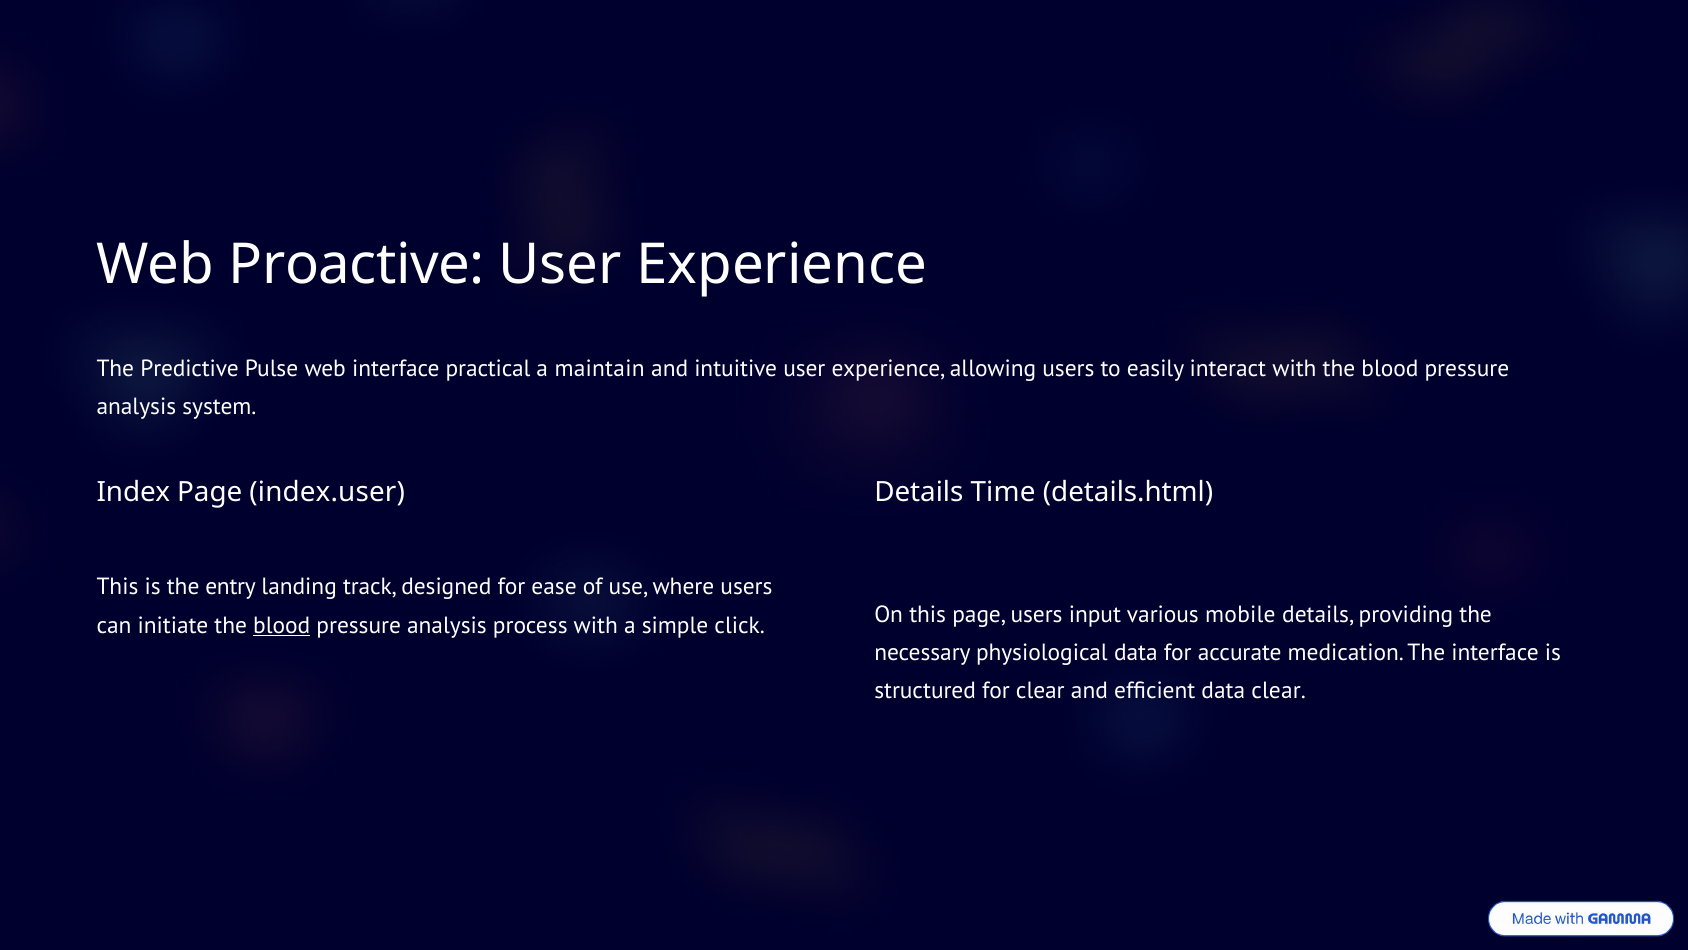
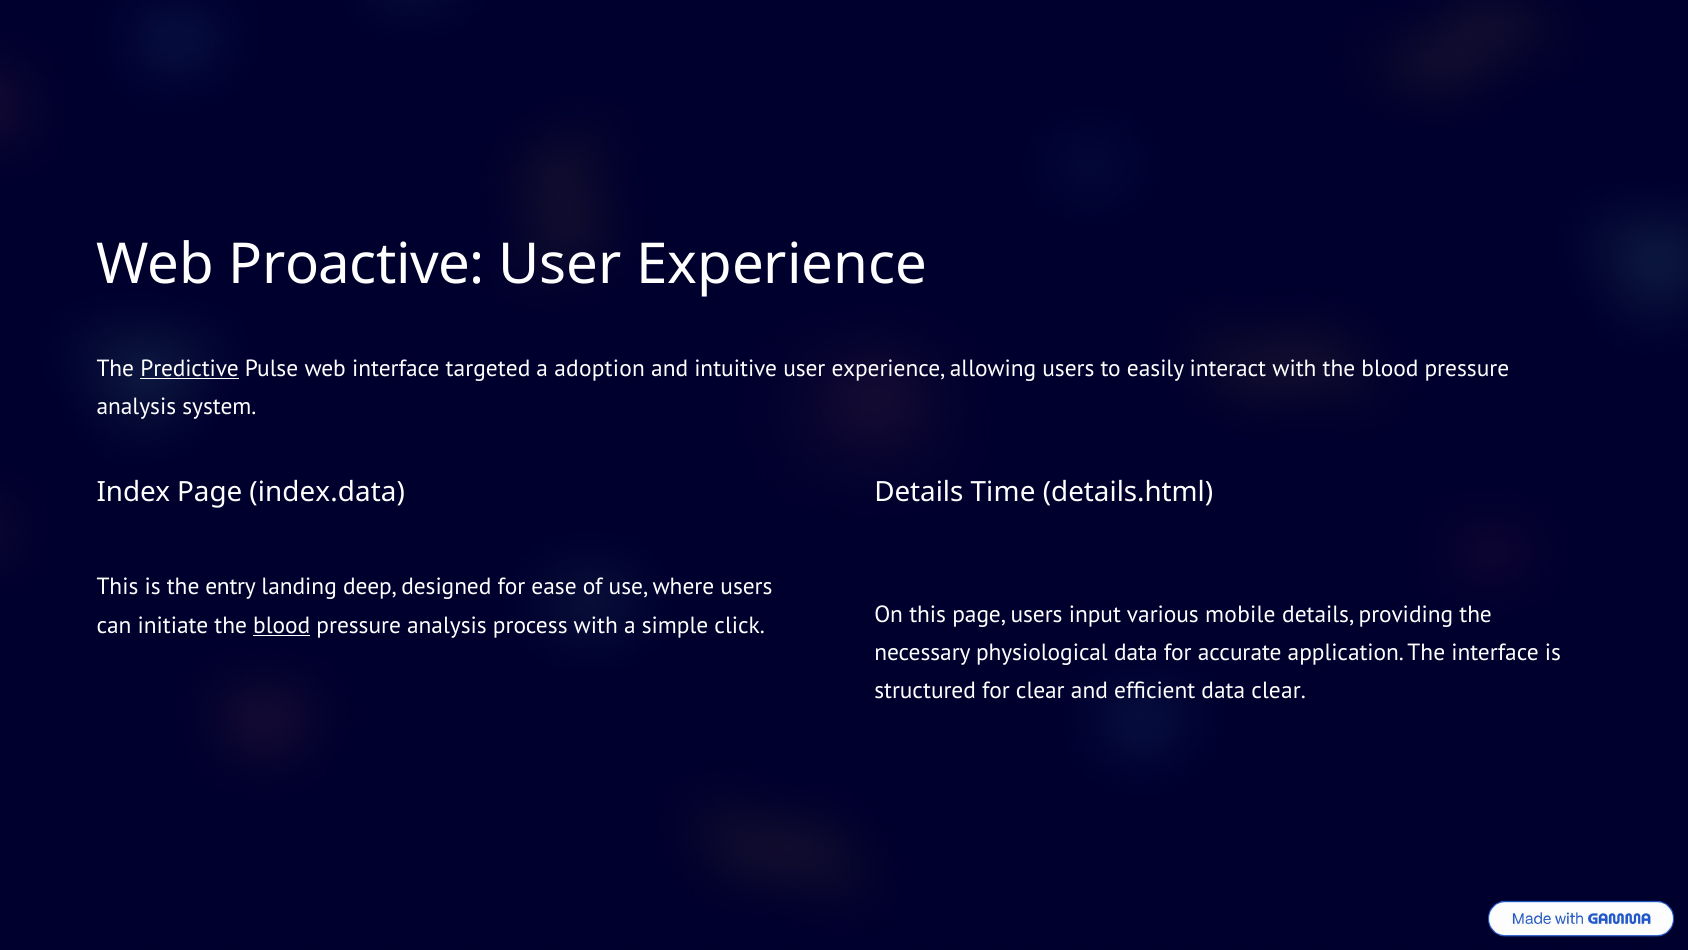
Predictive underline: none -> present (190, 368)
practical: practical -> targeted (488, 368)
maintain: maintain -> adoption (600, 368)
index.user: index.user -> index.data (327, 492)
track: track -> deep (370, 587)
medication: medication -> application (1346, 652)
